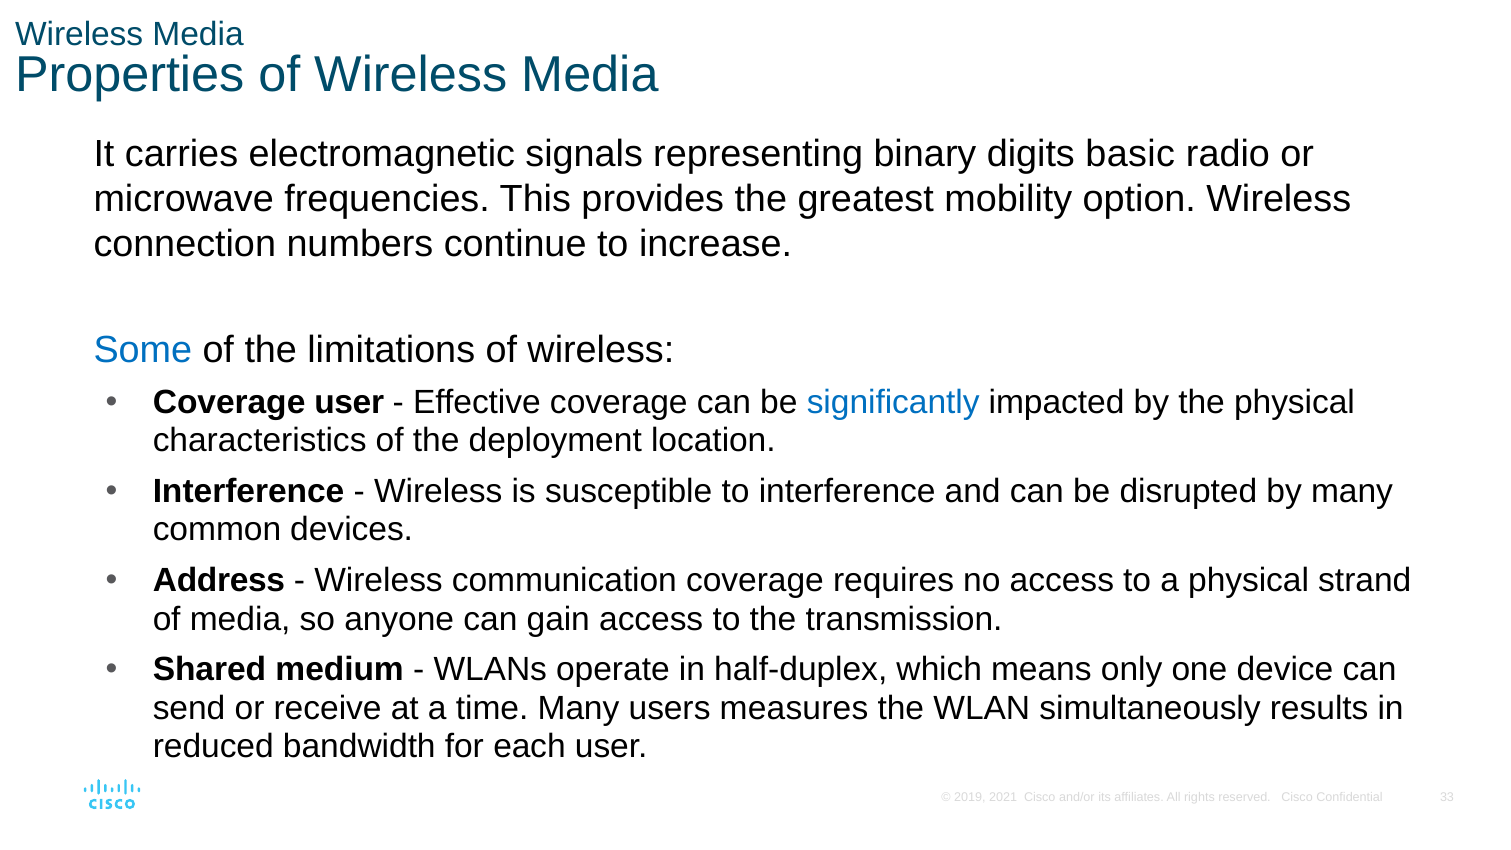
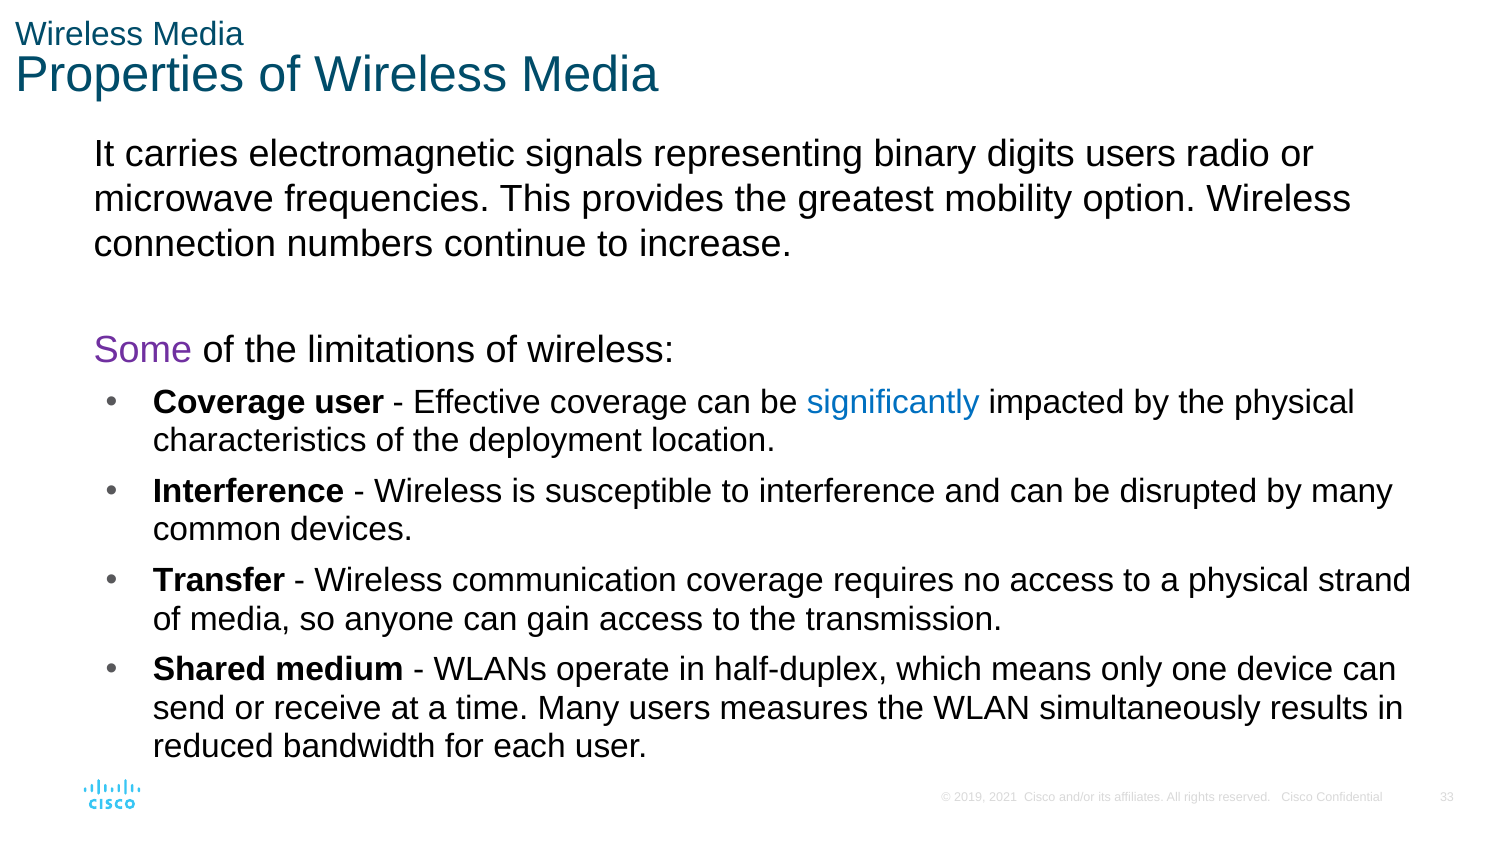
digits basic: basic -> users (1131, 154)
Some colour: blue -> purple (143, 350)
Address: Address -> Transfer (219, 581)
